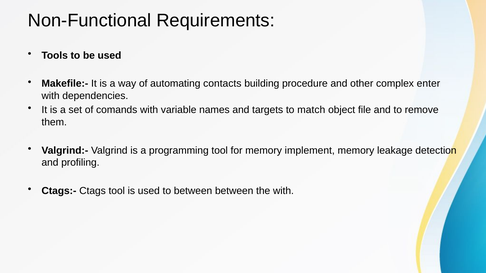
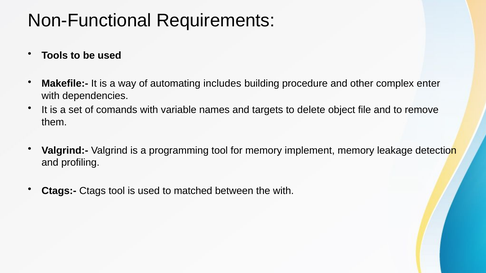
contacts: contacts -> includes (222, 84)
match: match -> delete (311, 110)
to between: between -> matched (193, 191)
